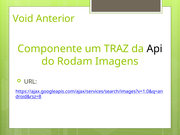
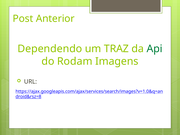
Void: Void -> Post (23, 19)
Componente: Componente -> Dependendo (50, 49)
Api colour: black -> green (155, 49)
